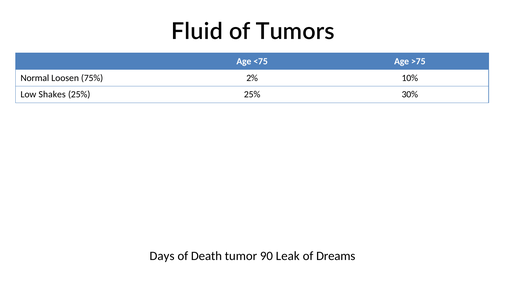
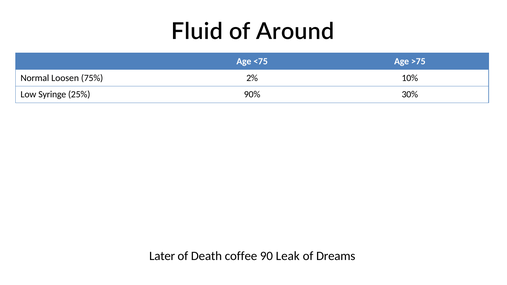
Tumors: Tumors -> Around (295, 31)
Shakes: Shakes -> Syringe (52, 95)
25% 25%: 25% -> 90% (252, 95)
Days: Days -> Later (162, 256)
tumor: tumor -> coffee (241, 256)
